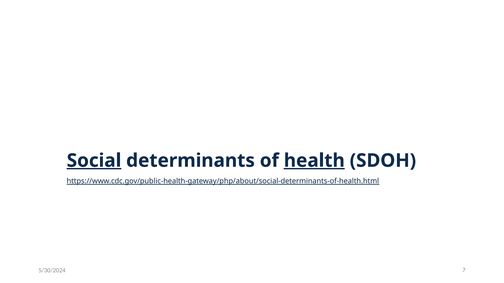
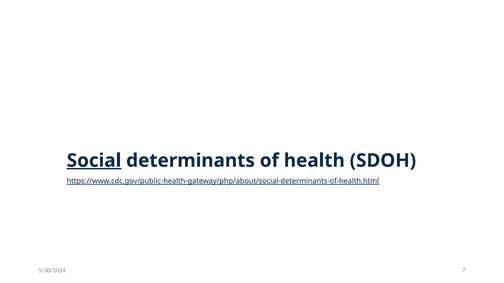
health underline: present -> none (314, 161)
